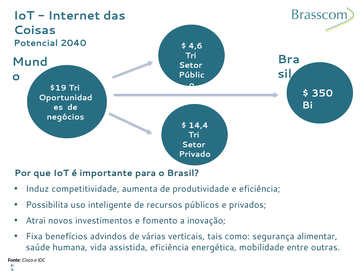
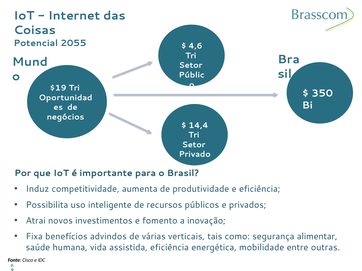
2040: 2040 -> 2055 (73, 43)
